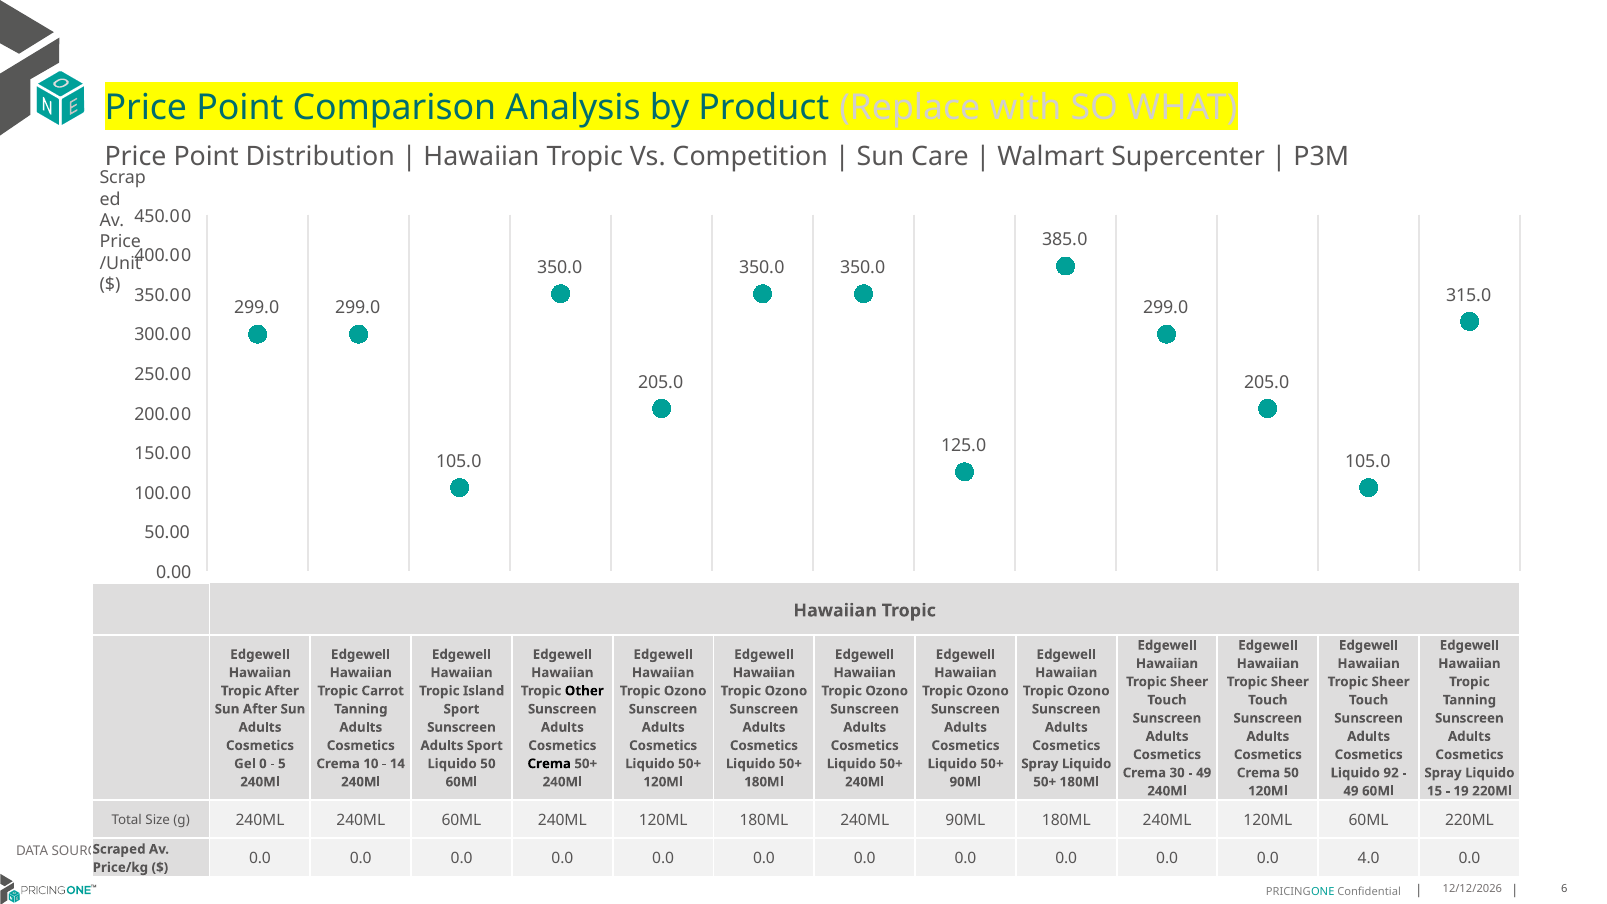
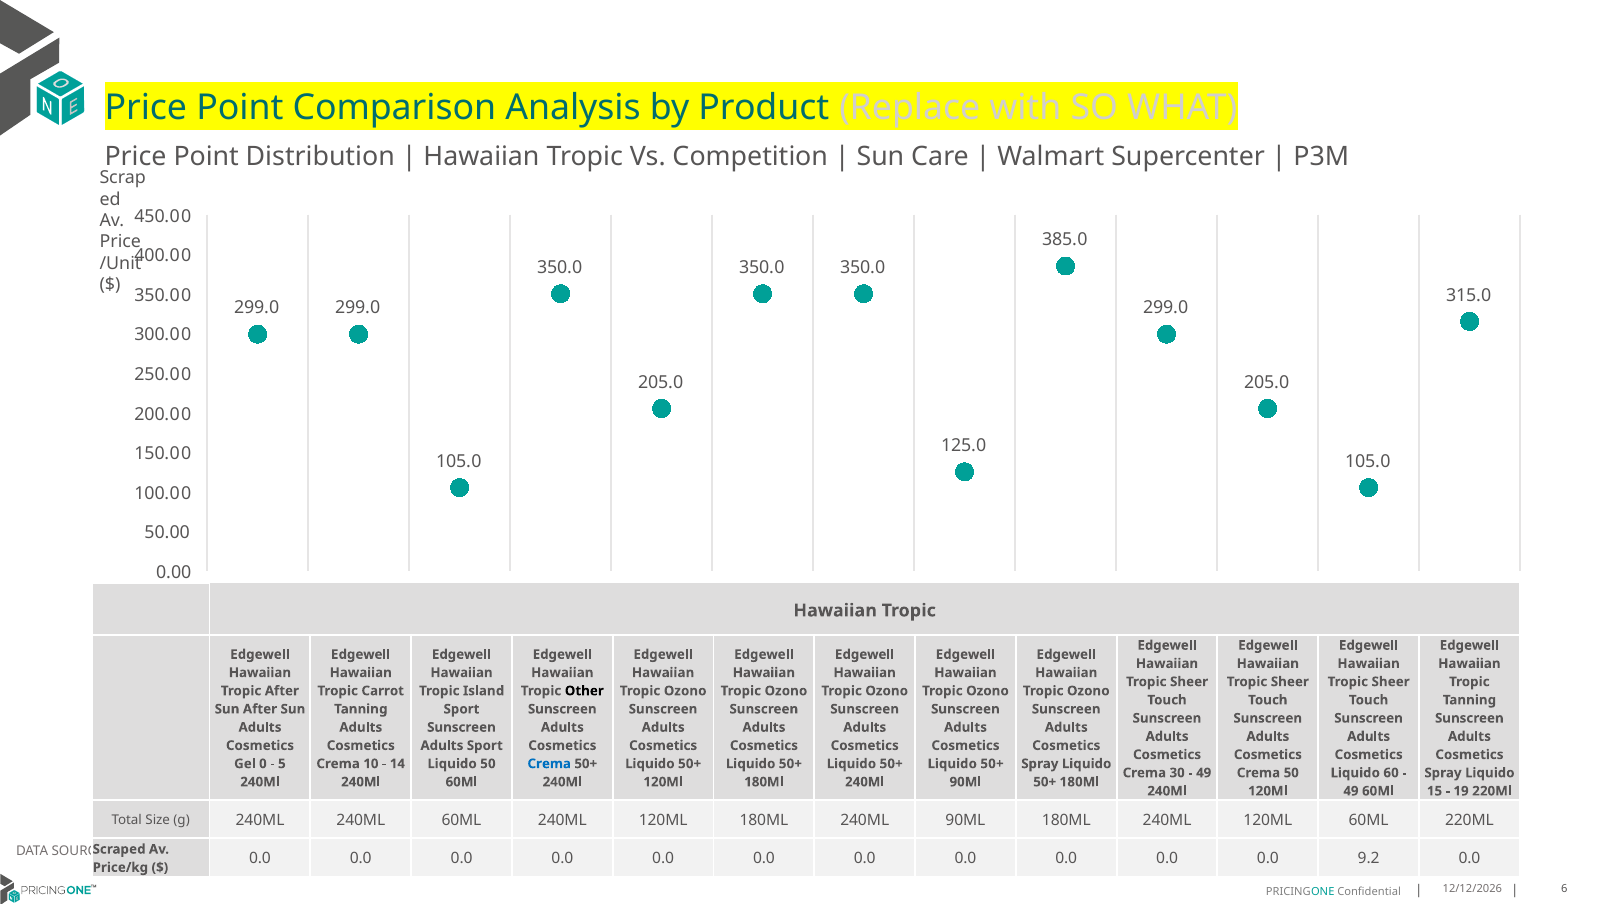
Crema colour: black -> blue (549, 764)
92: 92 -> 60 (1391, 773)
4.0: 4.0 -> 9.2 (1369, 859)
